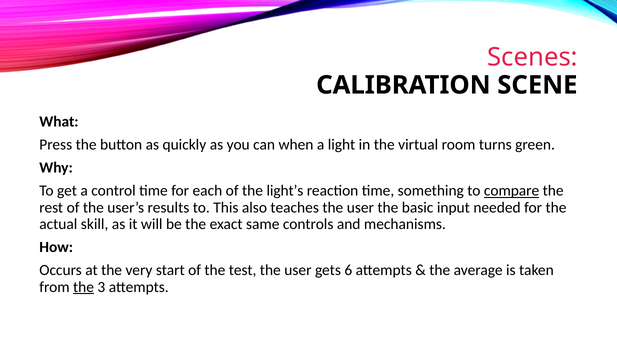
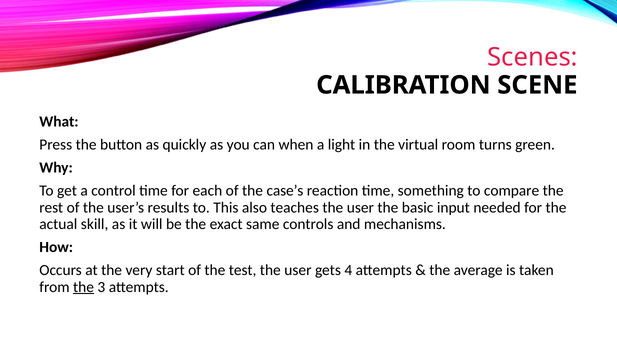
light’s: light’s -> case’s (285, 191)
compare underline: present -> none (512, 191)
6: 6 -> 4 (348, 270)
